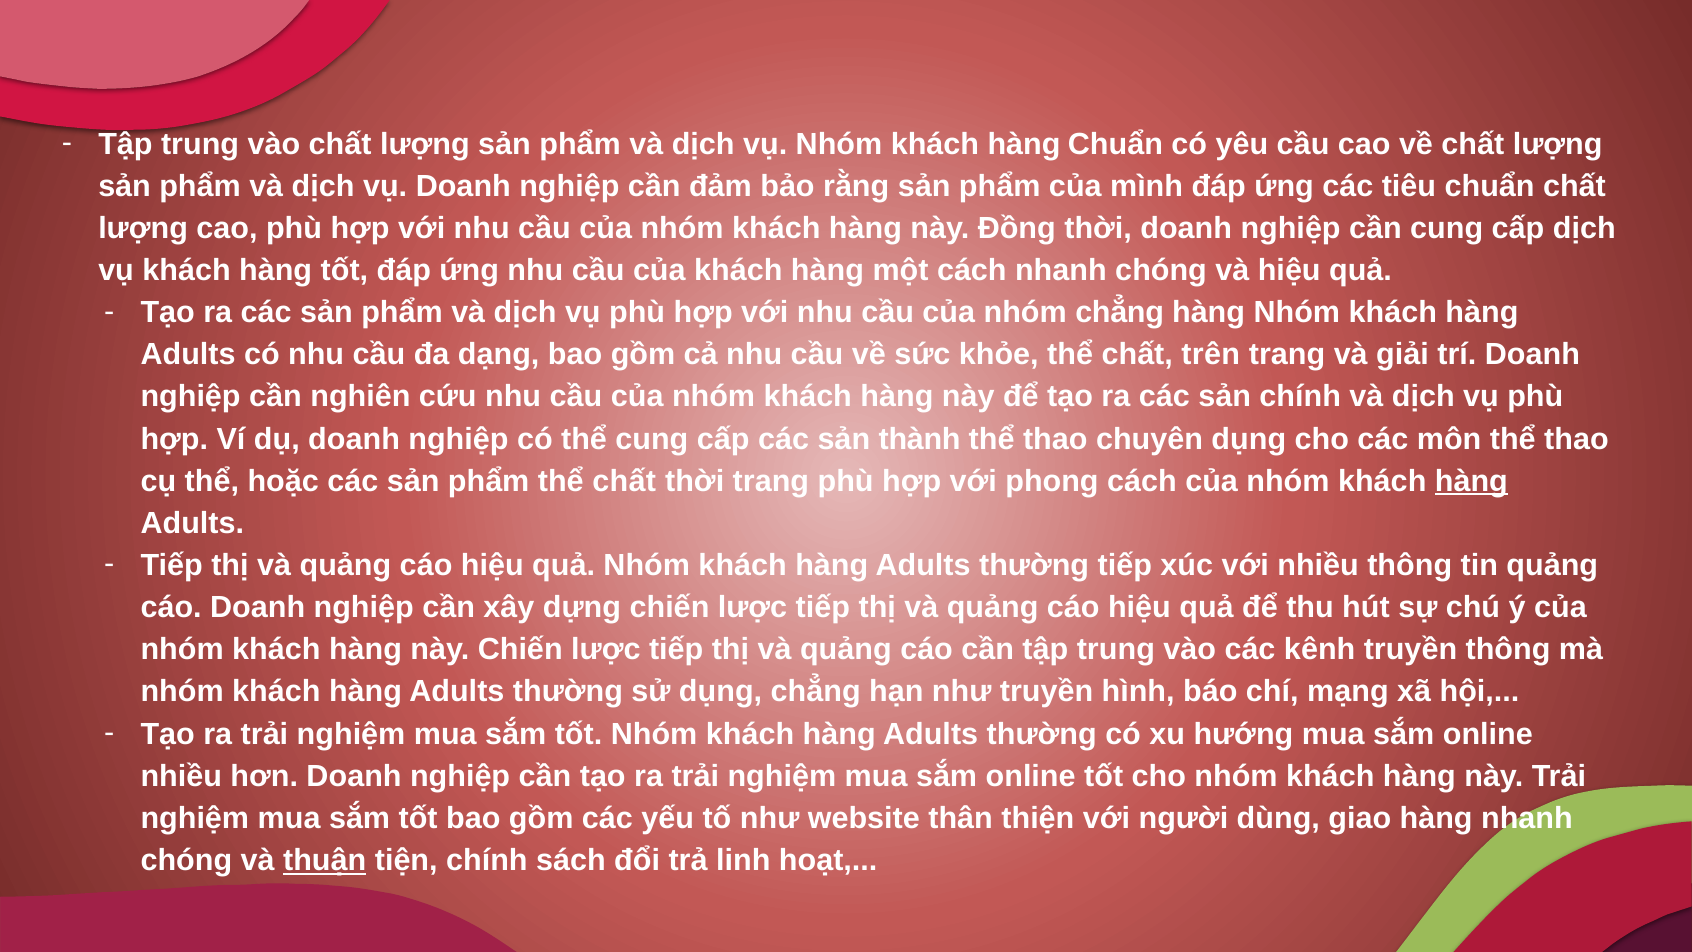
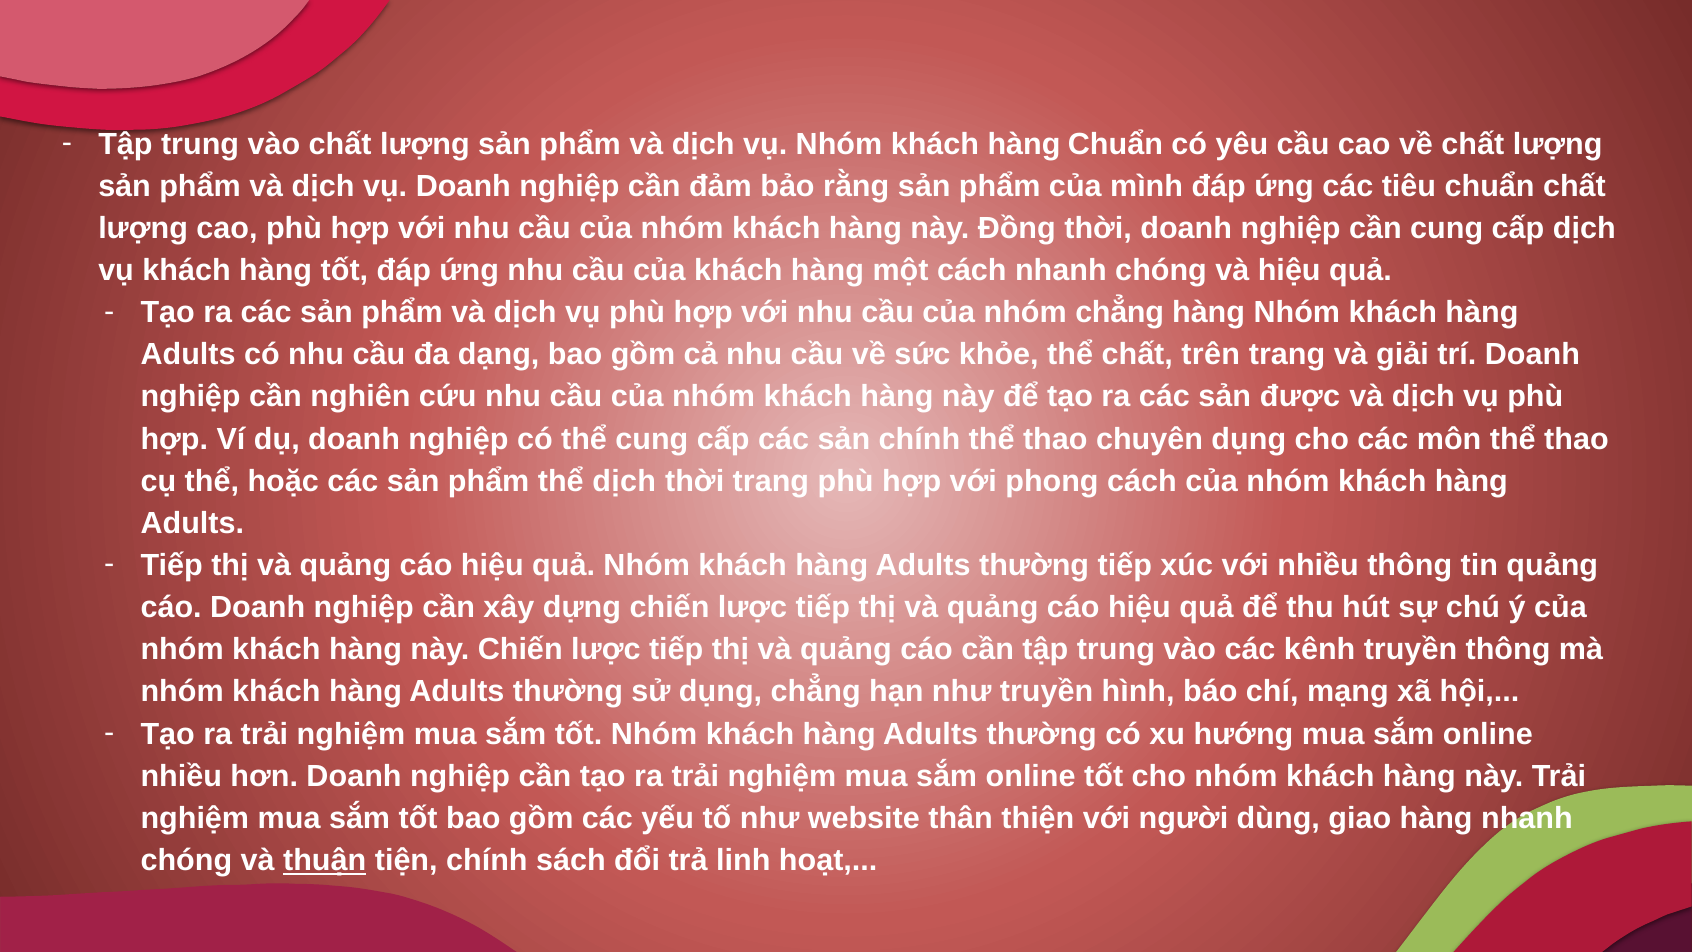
sản chính: chính -> được (1300, 397)
sản thành: thành -> chính (919, 439)
phẩm thể chất: chất -> dịch (624, 481)
hàng underline: present -> none (1471, 481)
